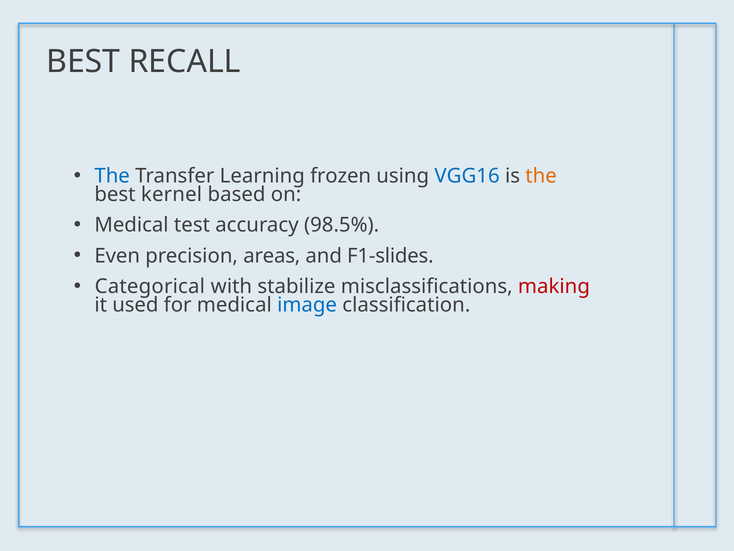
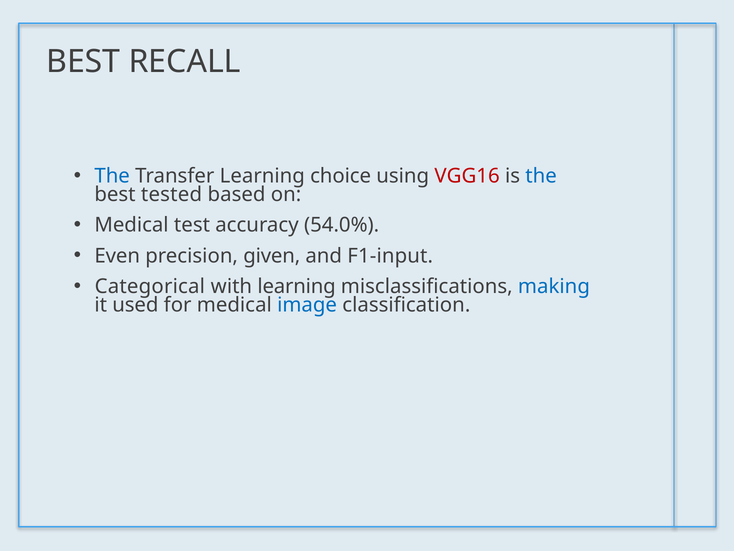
frozen: frozen -> choice (341, 176)
VGG16 colour: blue -> red (467, 176)
the colour: orange -> blue (541, 176)
kernel: kernel -> tested (172, 194)
98.5%: 98.5% -> 54.0% (342, 225)
areas: areas -> given (272, 256)
F1-slides: F1-slides -> F1-input (390, 256)
with stabilize: stabilize -> learning (297, 286)
making colour: red -> blue (554, 286)
